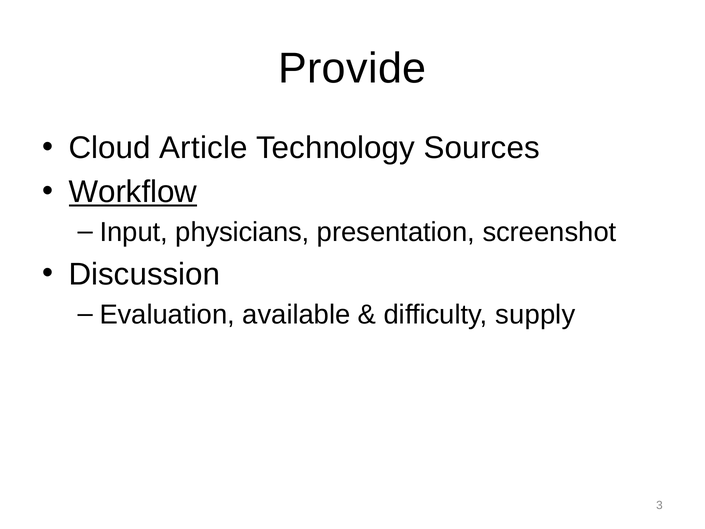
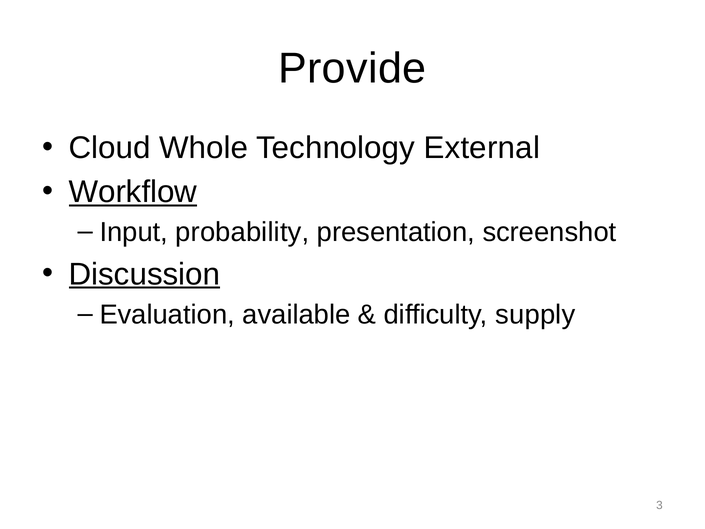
Article: Article -> Whole (204, 148)
Sources: Sources -> External (482, 148)
physicians: physicians -> probability (242, 232)
Discussion underline: none -> present (144, 274)
